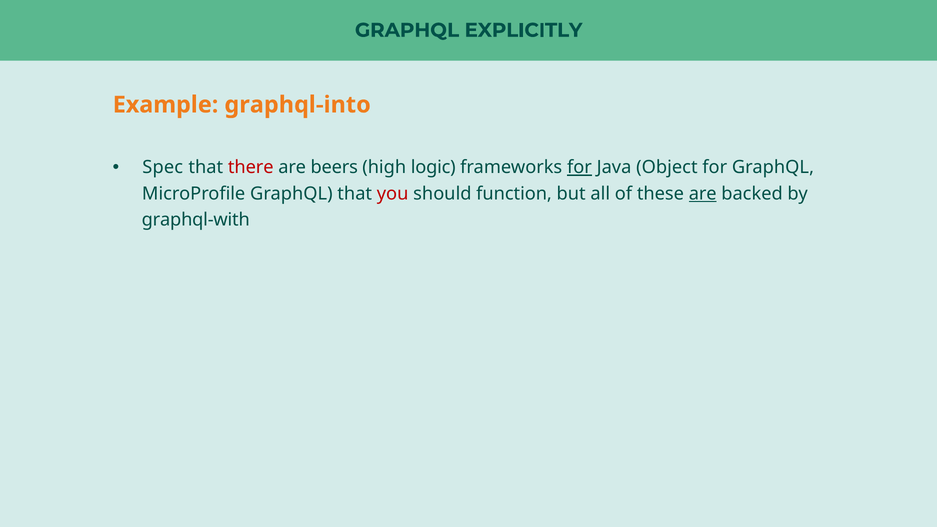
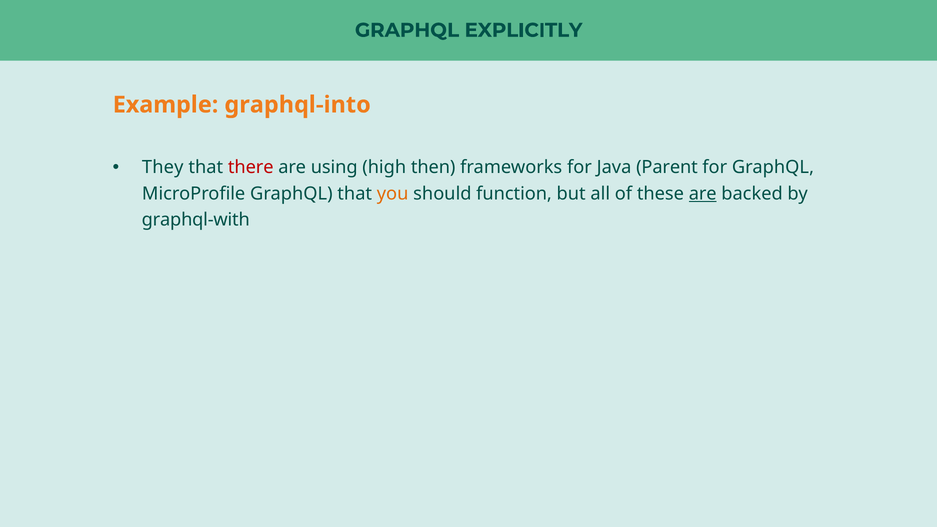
Spec: Spec -> They (163, 167)
beers: beers -> using (334, 167)
logic: logic -> then (433, 167)
for underline: present -> none (579, 167)
Object: Object -> Parent (667, 167)
you colour: red -> orange (393, 194)
